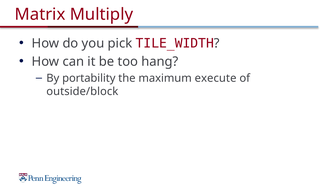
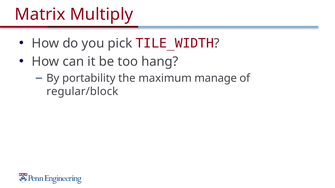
execute: execute -> manage (216, 78)
outside/block: outside/block -> regular/block (82, 92)
